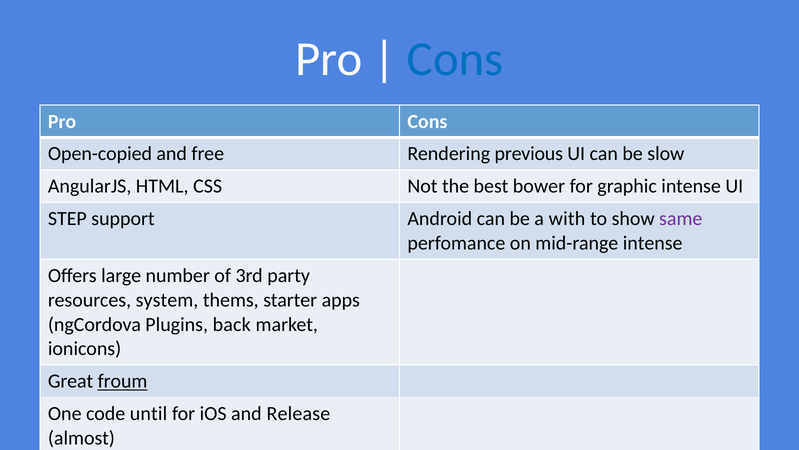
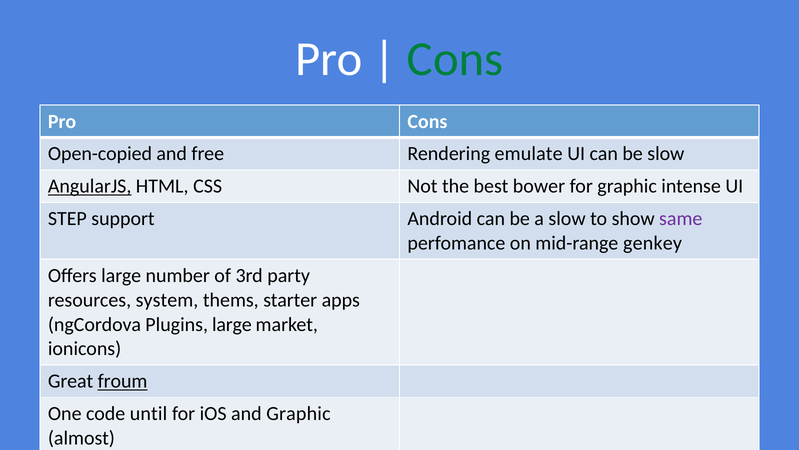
Cons colour: blue -> green (455, 59)
previous: previous -> emulate (529, 154)
AngularJS underline: none -> present (90, 186)
a with: with -> slow (567, 219)
mid-range intense: intense -> genkey (653, 243)
Plugins back: back -> large (232, 324)
and Release: Release -> Graphic (298, 413)
